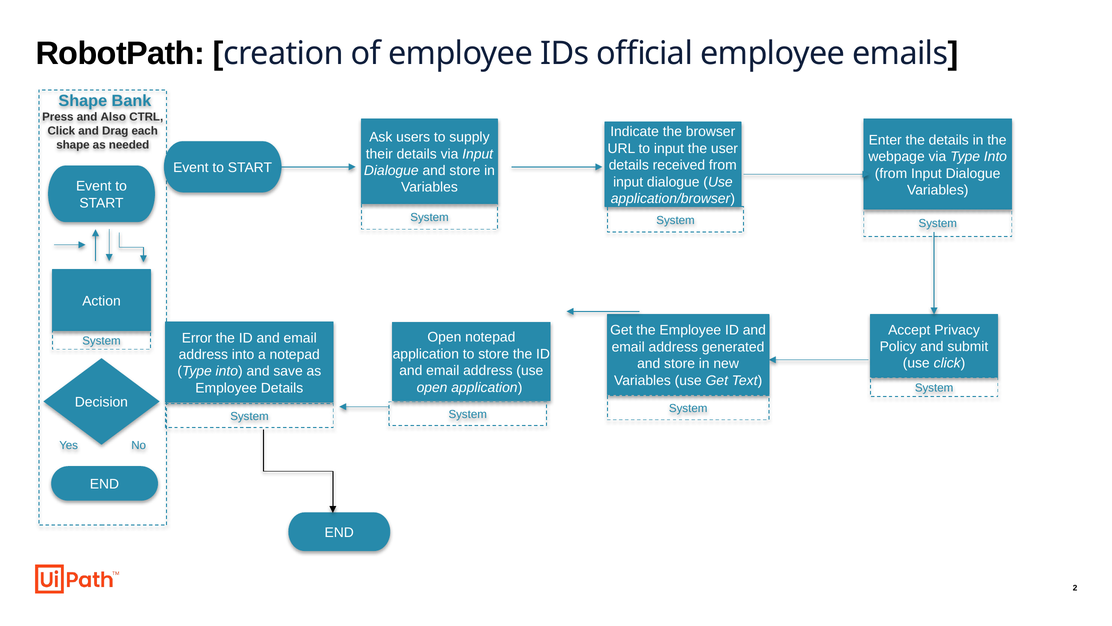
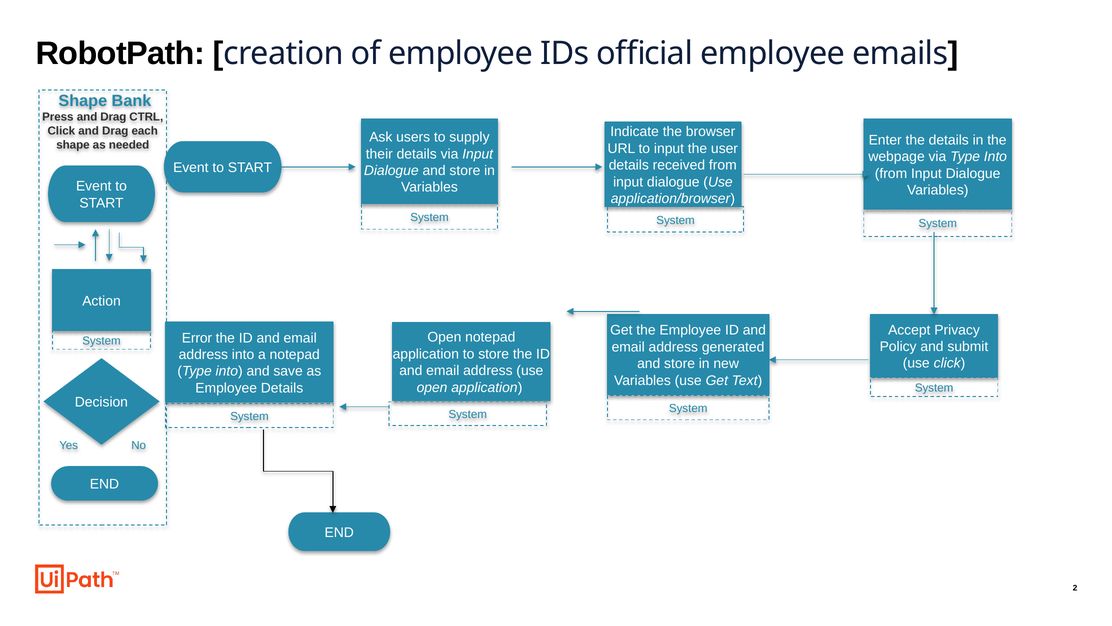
Press and Also: Also -> Drag (113, 117)
